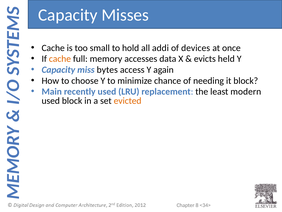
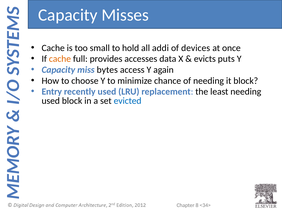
memory: memory -> provides (106, 59)
held: held -> puts (226, 59)
Main: Main -> Entry (52, 91)
least modern: modern -> needing (246, 91)
evicted colour: orange -> blue (128, 100)
